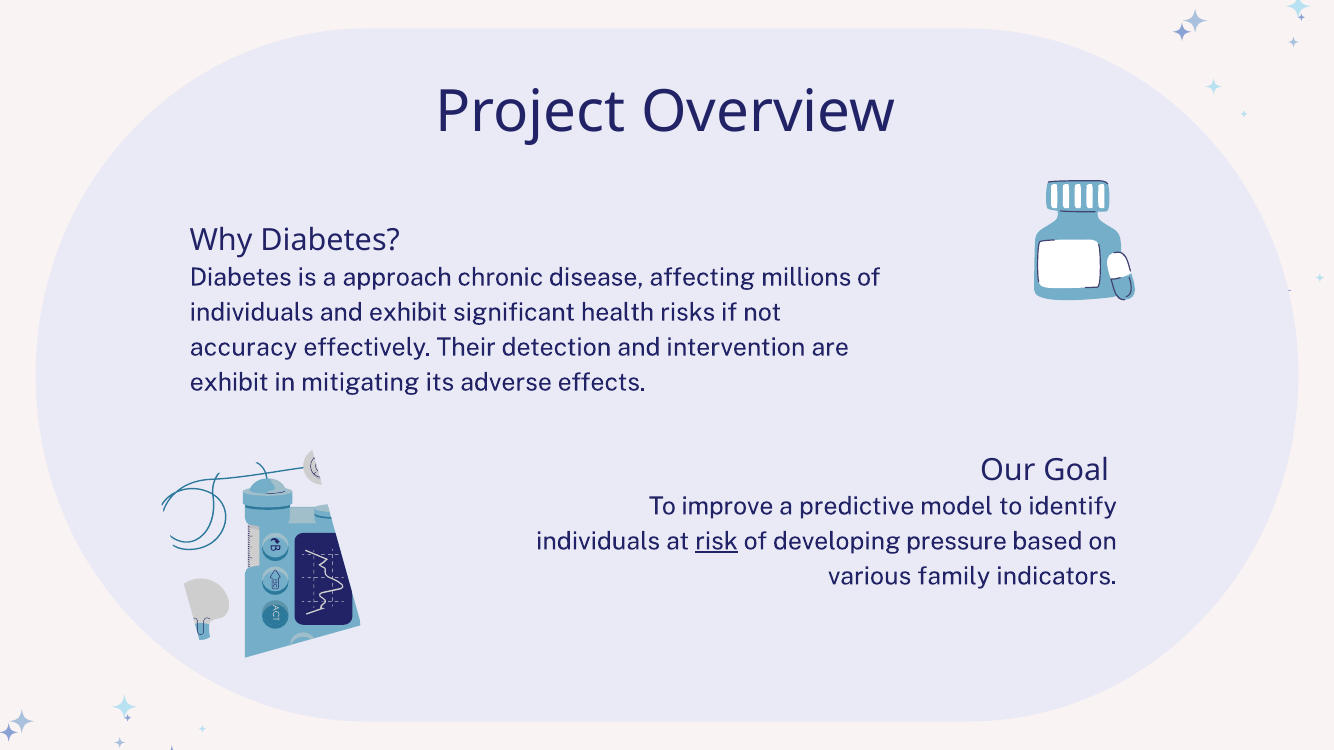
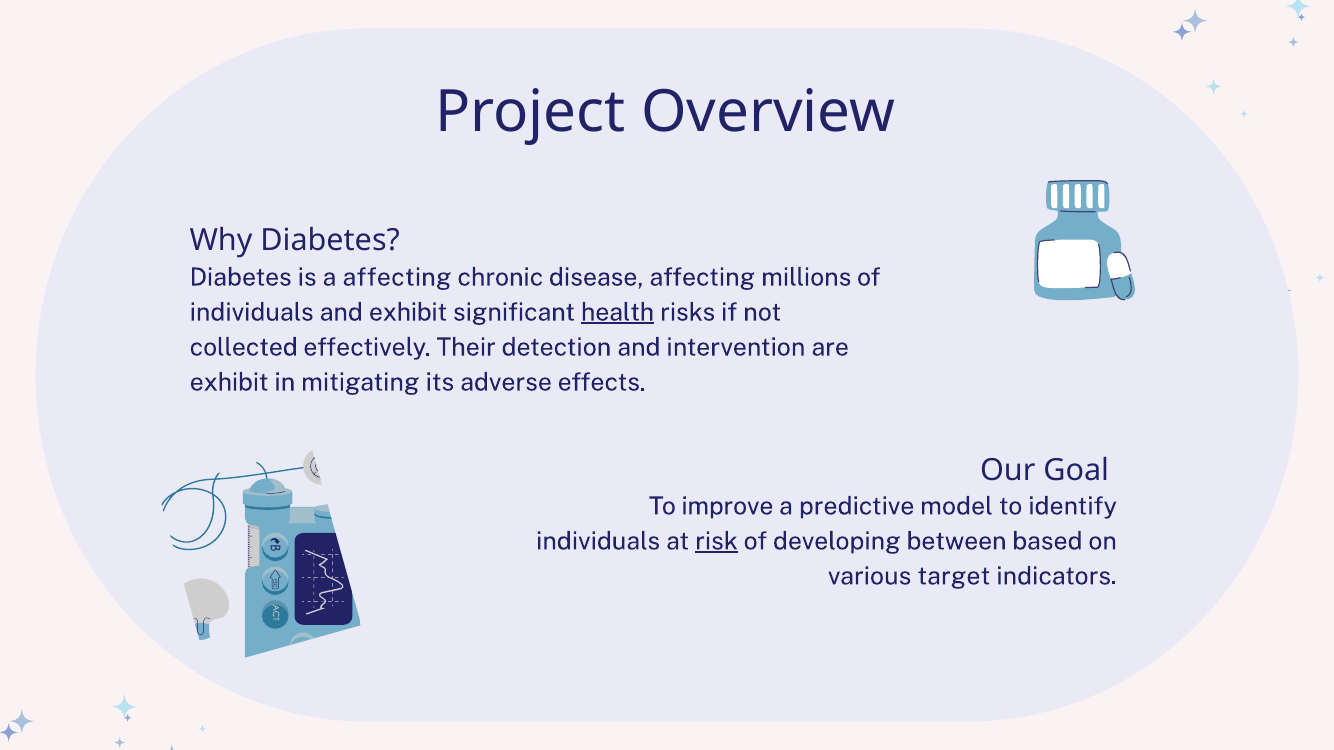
a approach: approach -> affecting (397, 277)
health underline: none -> present (618, 312)
accuracy: accuracy -> collected (244, 347)
pressure: pressure -> between (957, 541)
family: family -> target (954, 576)
